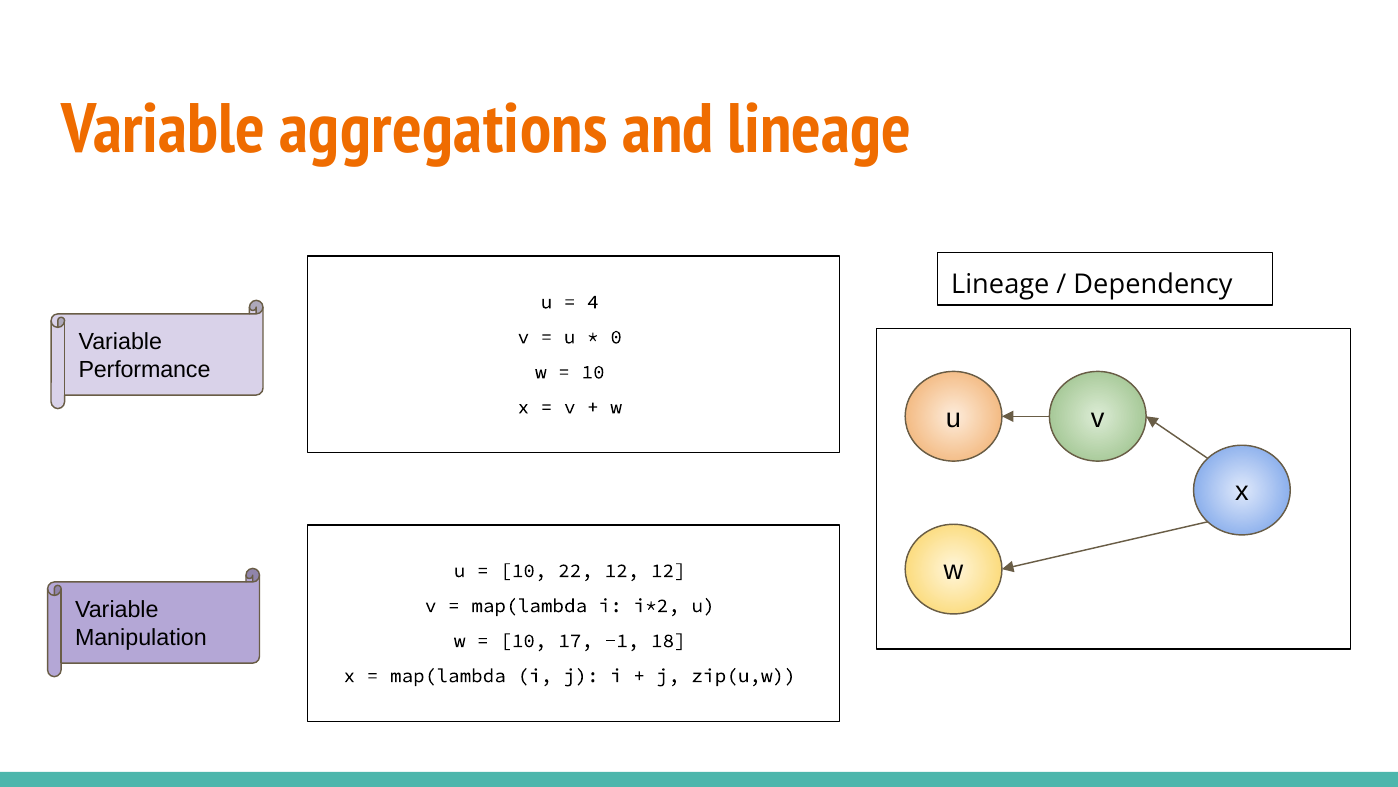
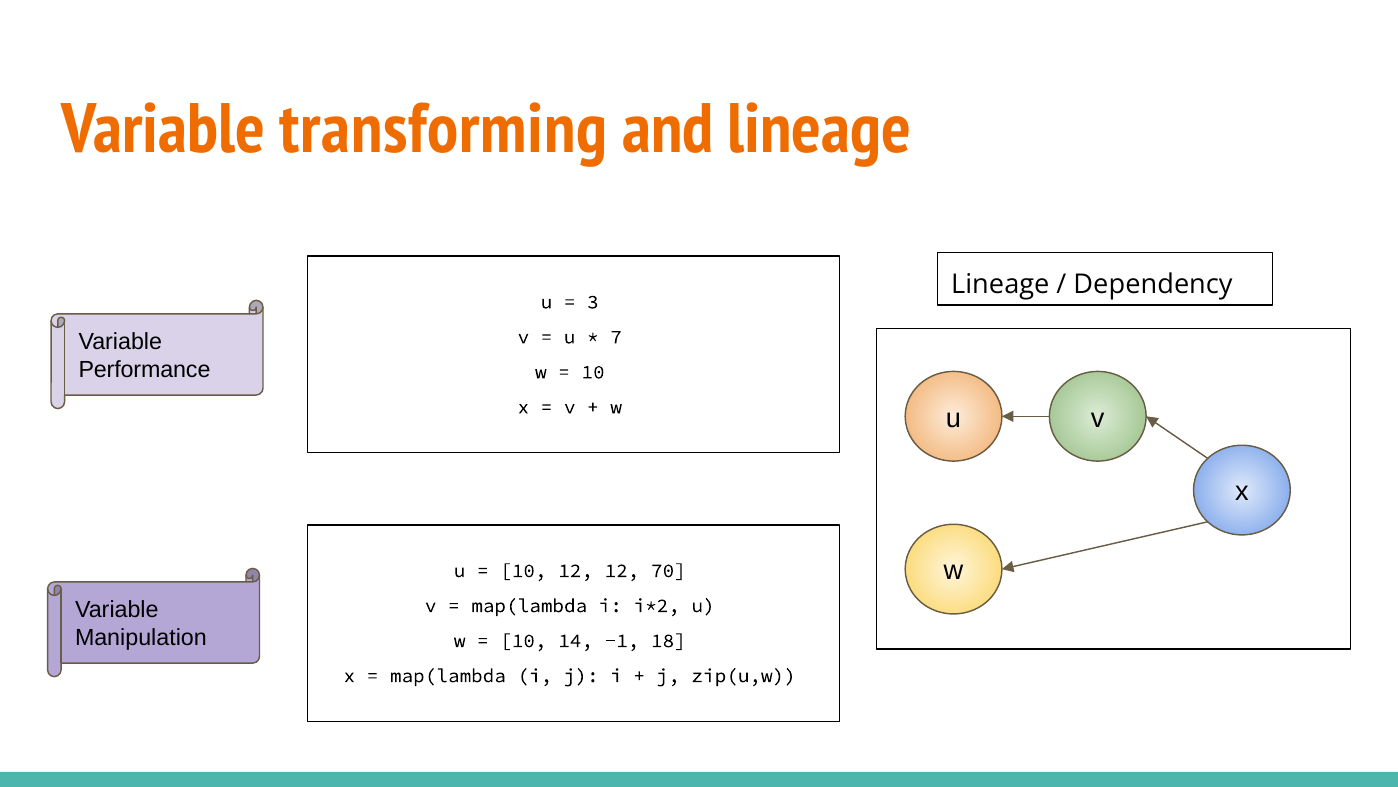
aggregations: aggregations -> transforming (443, 129)
4: 4 -> 3 (593, 302)
0: 0 -> 7 (616, 337)
10 22: 22 -> 12 (576, 570)
12 12: 12 -> 70 (668, 570)
17: 17 -> 14 (576, 640)
